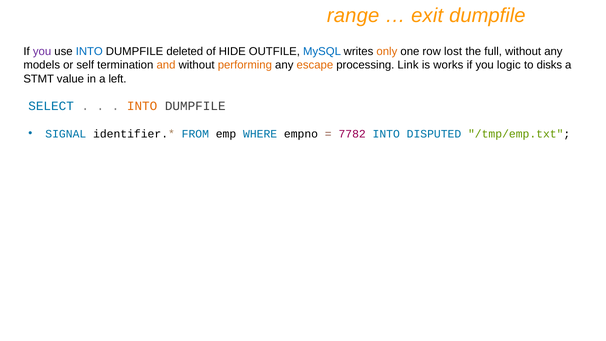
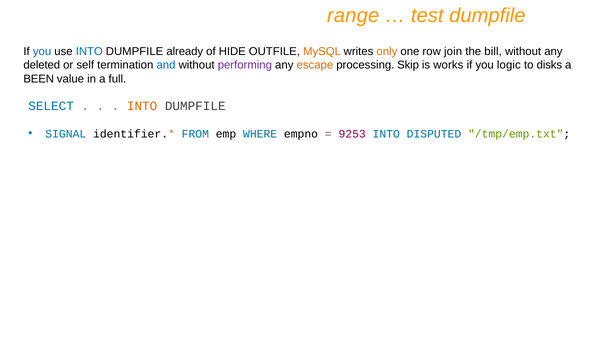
exit: exit -> test (427, 16)
you colour: purple -> blue (42, 51)
deleted: deleted -> already (185, 51)
MySQL colour: blue -> orange (322, 51)
lost: lost -> join (453, 51)
full: full -> bill (493, 51)
models: models -> deleted (42, 65)
and colour: orange -> blue (166, 65)
performing colour: orange -> purple (245, 65)
Link: Link -> Skip (408, 65)
STMT: STMT -> BEEN (39, 79)
left: left -> full (117, 79)
7782: 7782 -> 9253 (352, 134)
